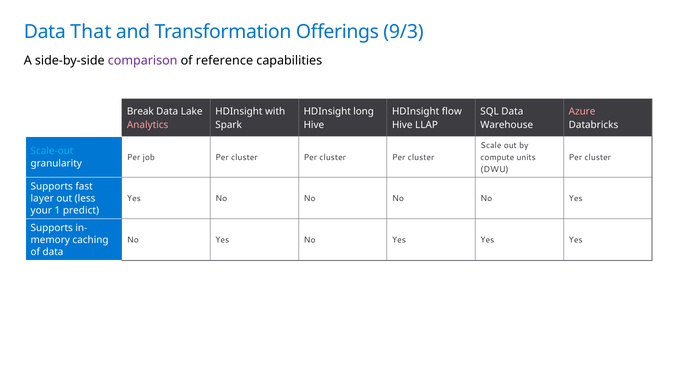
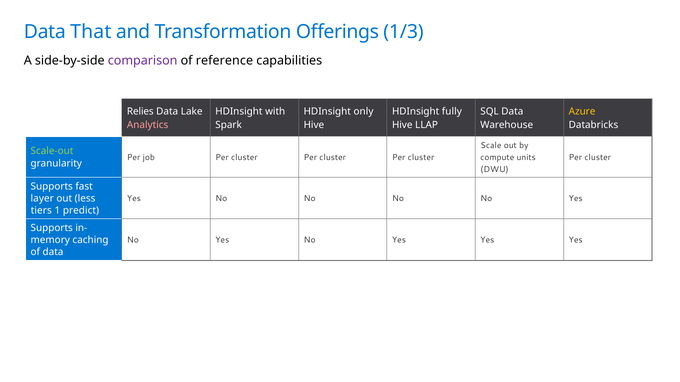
9/3: 9/3 -> 1/3 (403, 32)
Break: Break -> Relies (140, 112)
long: long -> only (364, 112)
flow: flow -> fully (452, 112)
Azure colour: pink -> yellow (582, 112)
Scale-out colour: light blue -> light green (52, 151)
your: your -> tiers (41, 211)
